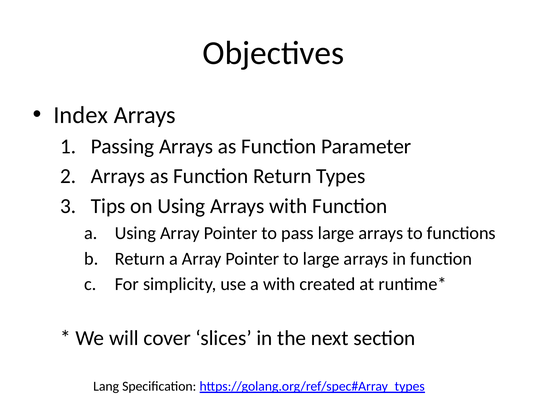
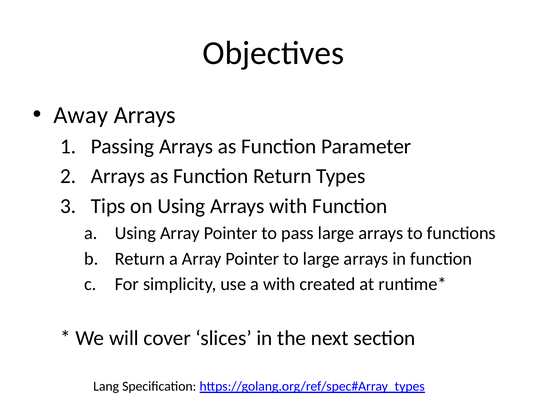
Index: Index -> Away (81, 115)
